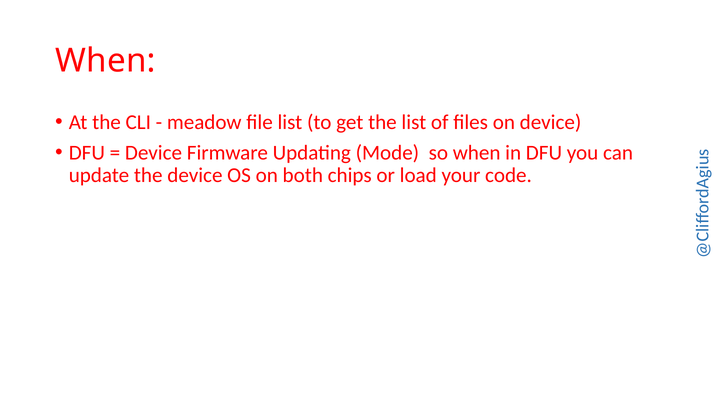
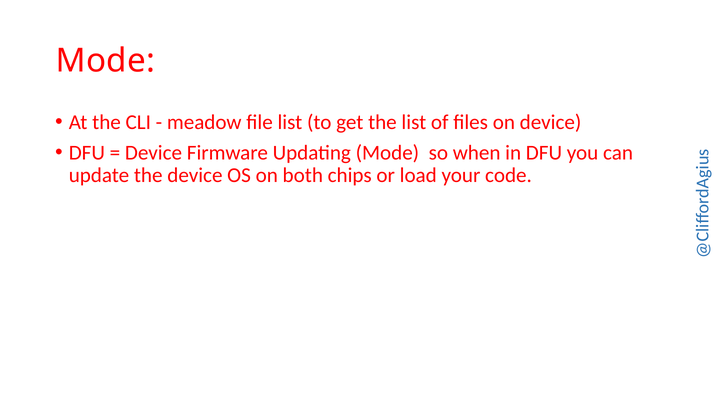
When: When -> Mode (105, 61)
